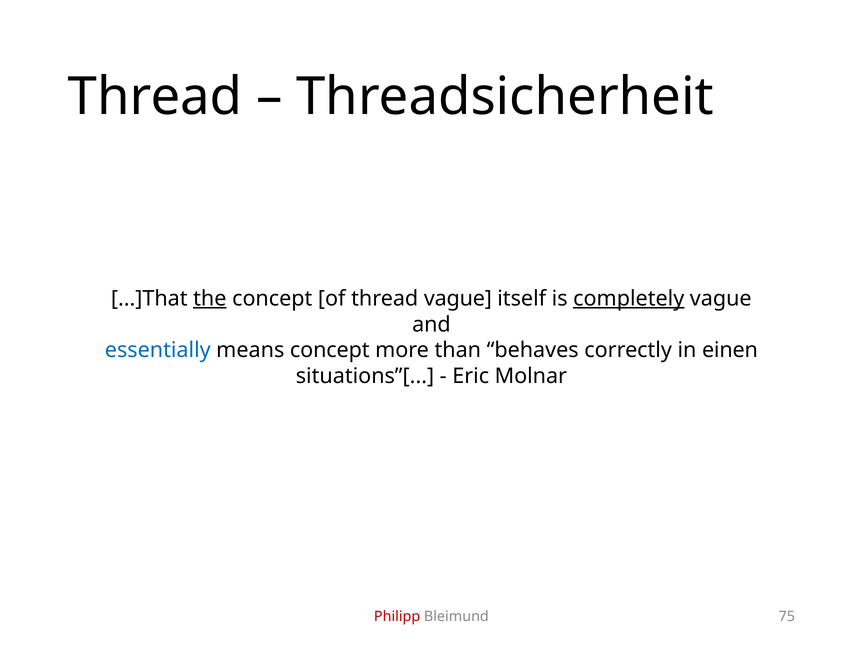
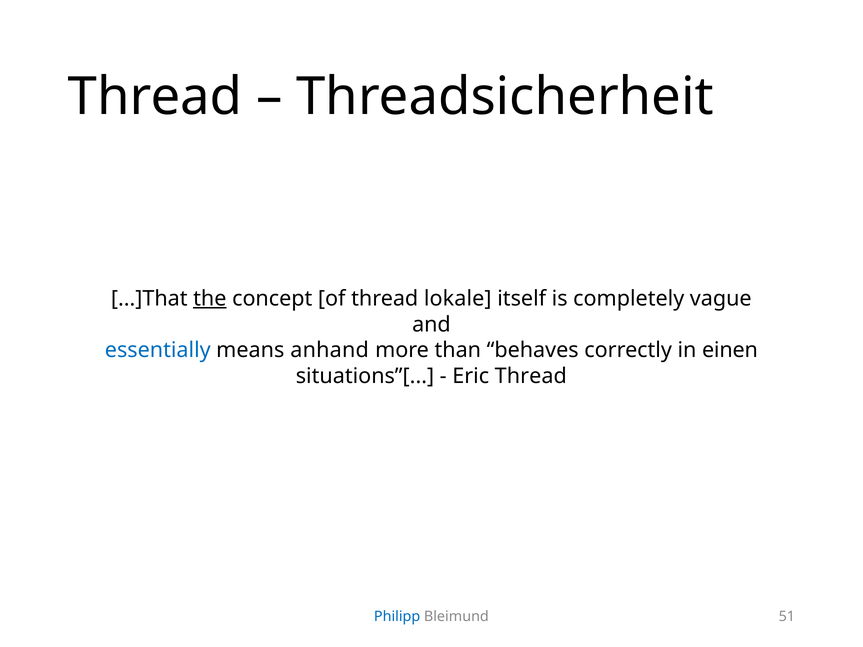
thread vague: vague -> lokale (458, 299)
completely underline: present -> none (629, 299)
means concept: concept -> anhand (330, 351)
Eric Molnar: Molnar -> Thread (531, 376)
Philipp colour: red -> blue (397, 617)
75: 75 -> 51 (787, 617)
